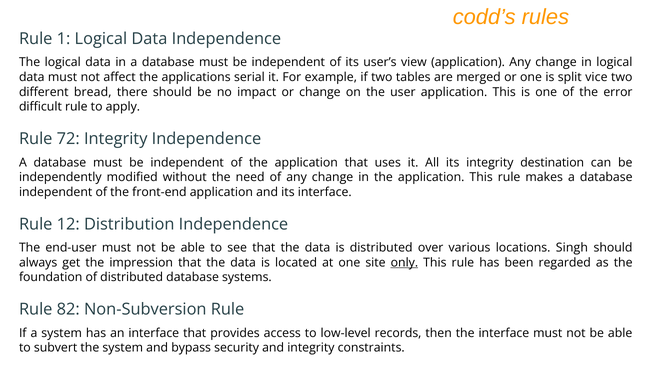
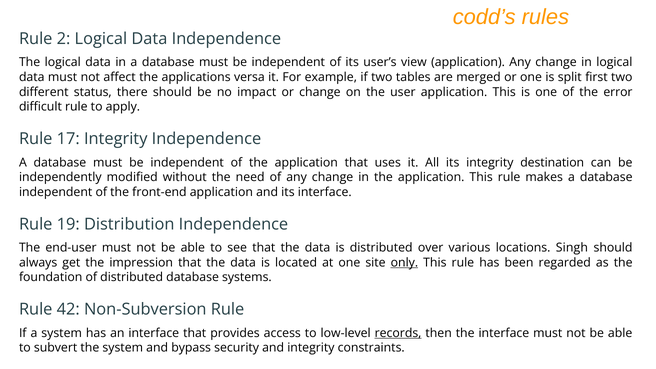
1: 1 -> 2 (64, 39)
serial: serial -> versa (249, 77)
vice: vice -> first (596, 77)
bread: bread -> status (93, 92)
72: 72 -> 17 (68, 139)
12: 12 -> 19 (68, 224)
82: 82 -> 42 (68, 310)
records underline: none -> present (398, 333)
